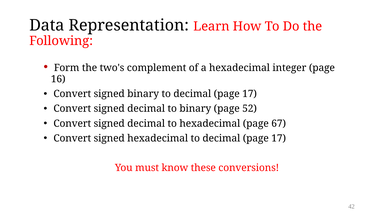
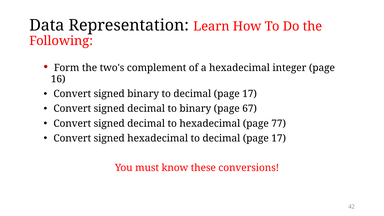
52: 52 -> 67 (250, 109)
67: 67 -> 77 (279, 123)
